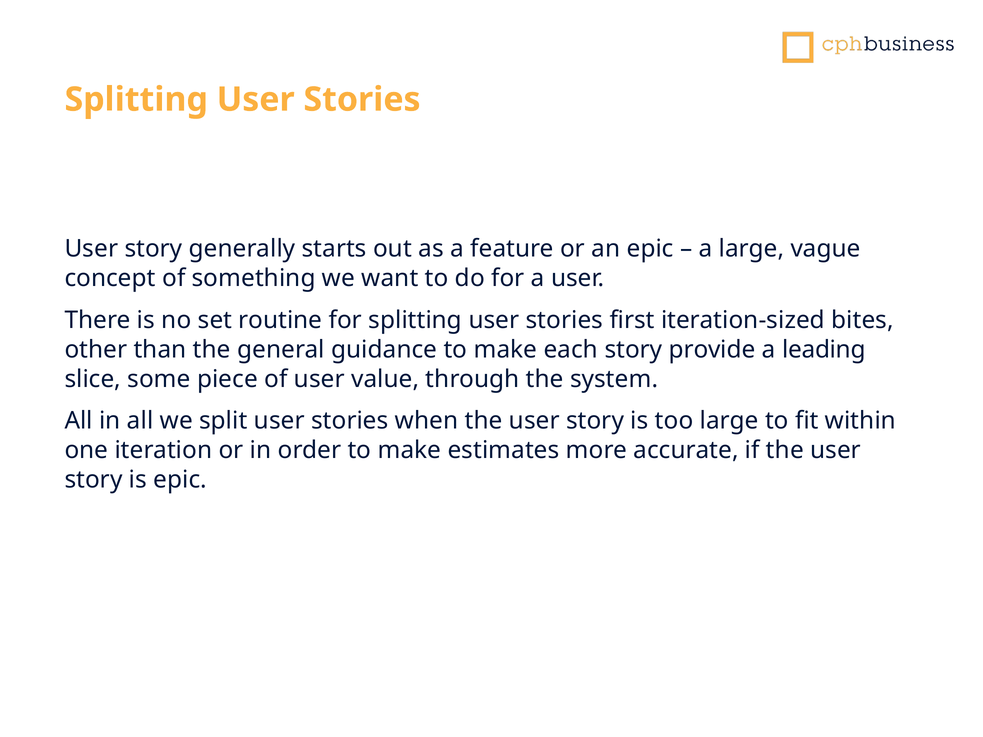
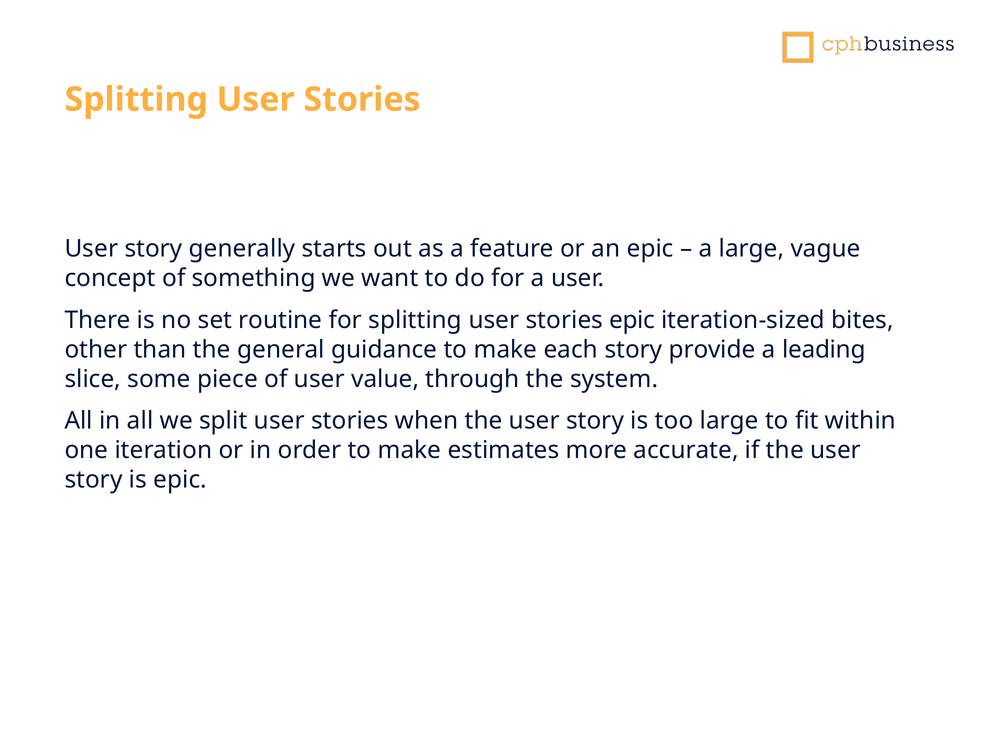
stories first: first -> epic (632, 320)
